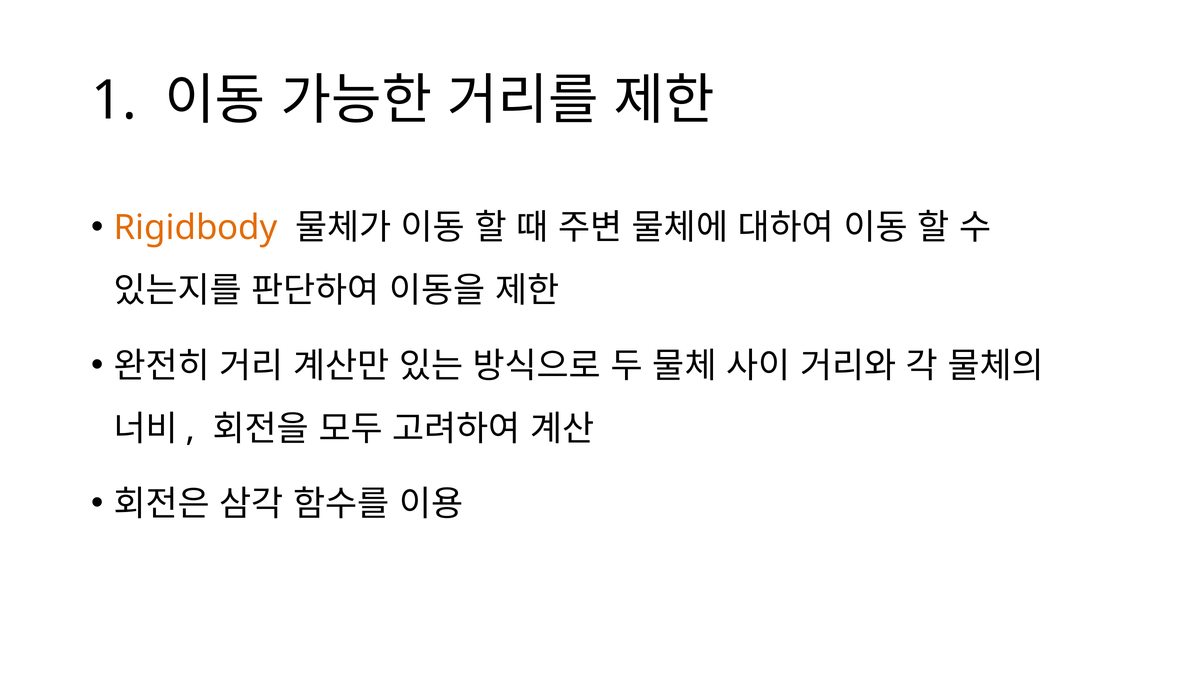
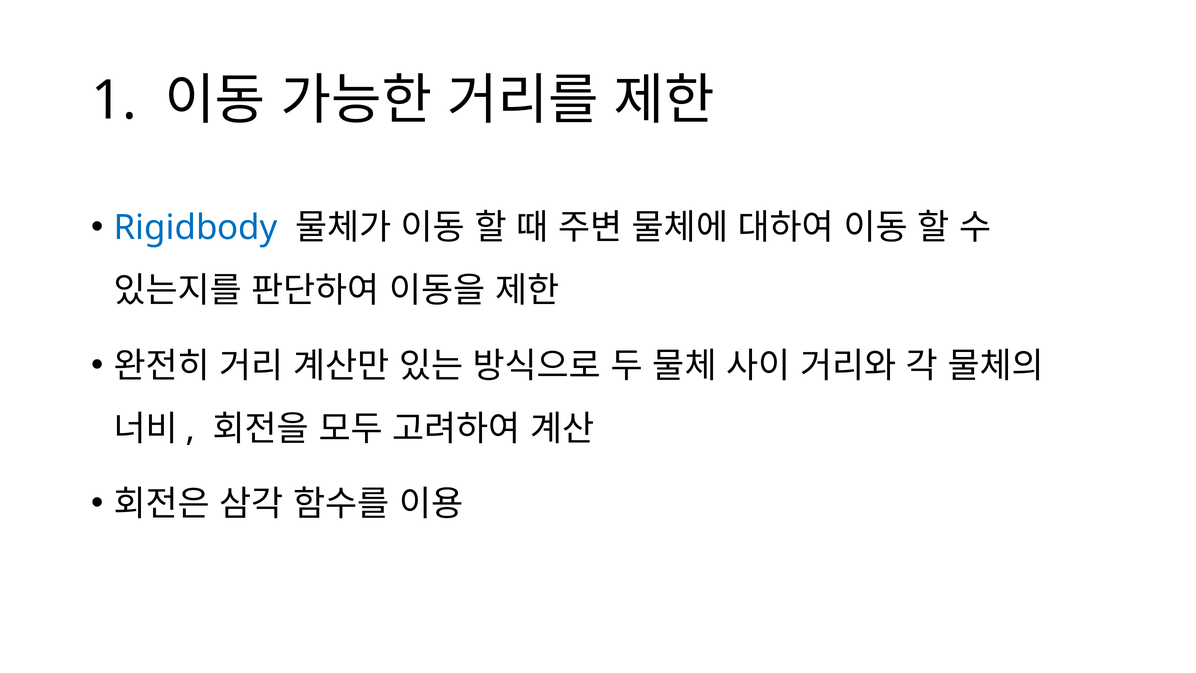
Rigidbody colour: orange -> blue (196, 228)
